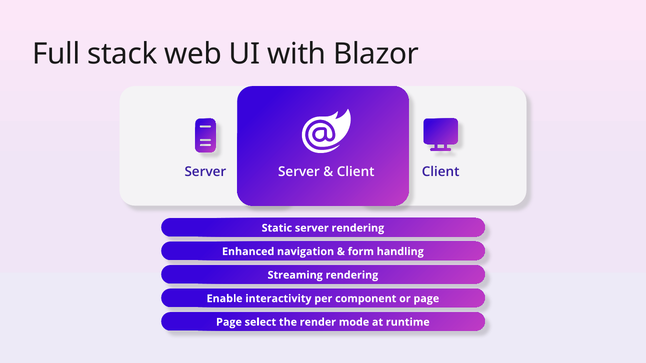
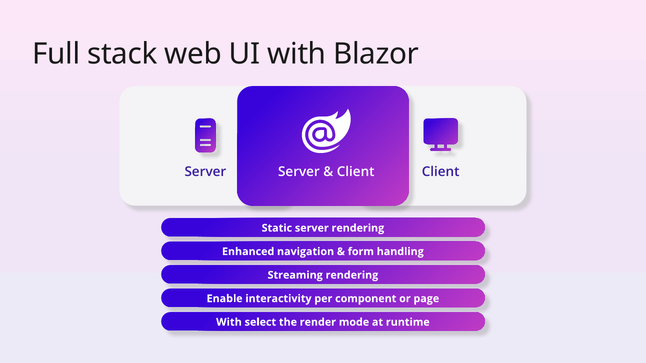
Page: Page -> With (229, 322)
